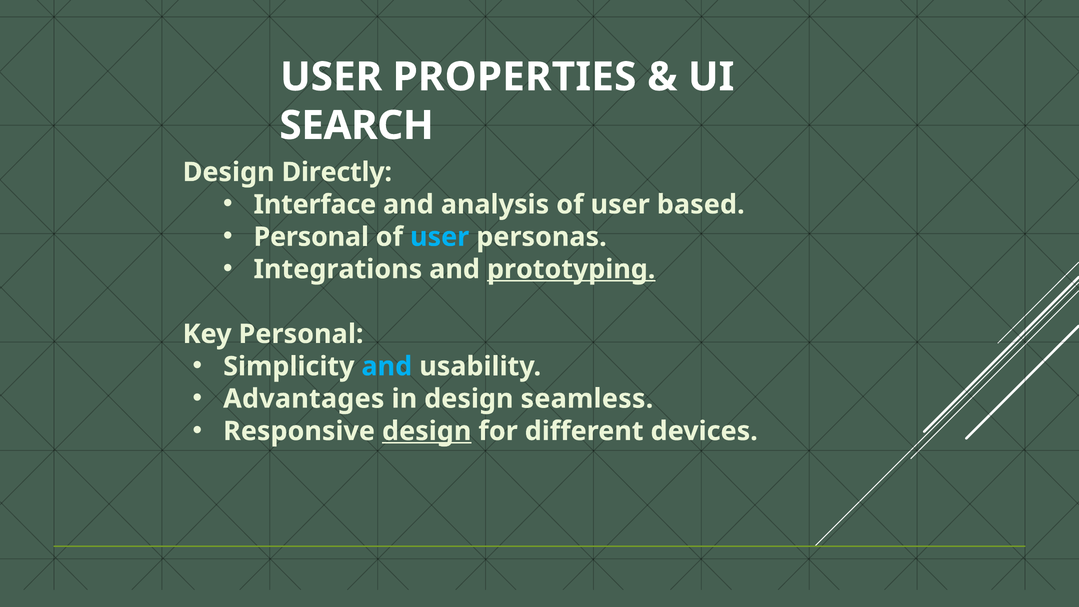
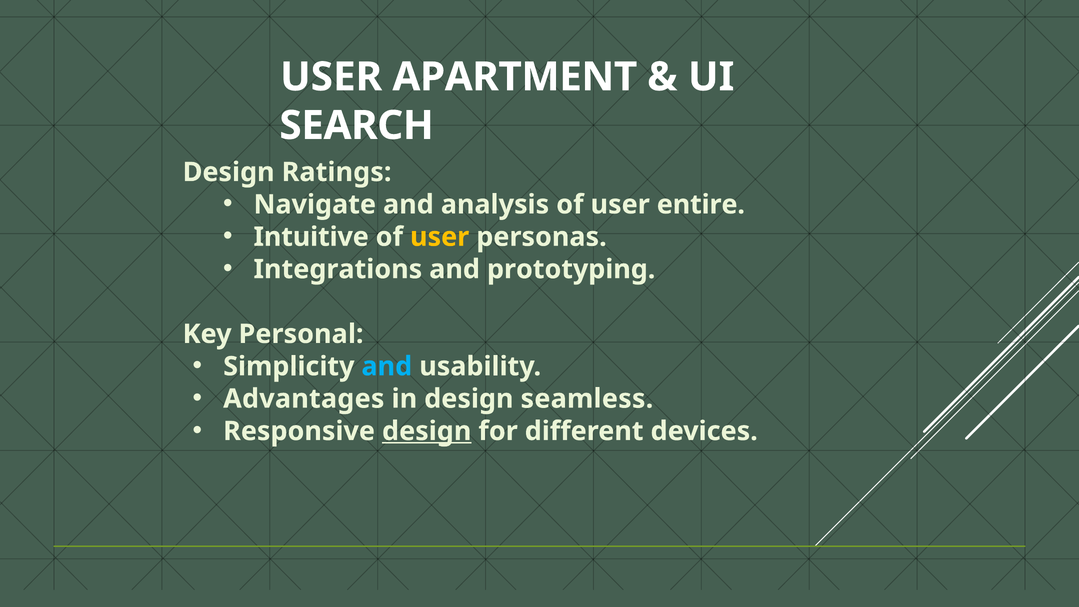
PROPERTIES: PROPERTIES -> APARTMENT (515, 77)
Directly: Directly -> Ratings (337, 172)
Interface: Interface -> Navigate (315, 205)
based: based -> entire (701, 205)
Personal: Personal -> Intuitive (311, 237)
user colour: light blue -> yellow (440, 237)
prototyping underline: present -> none (571, 269)
